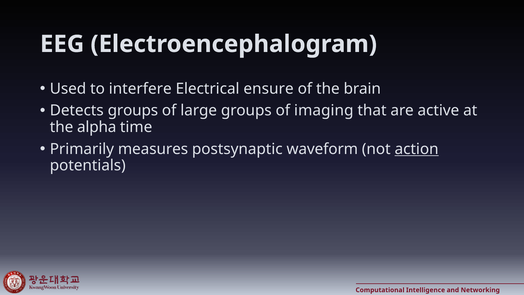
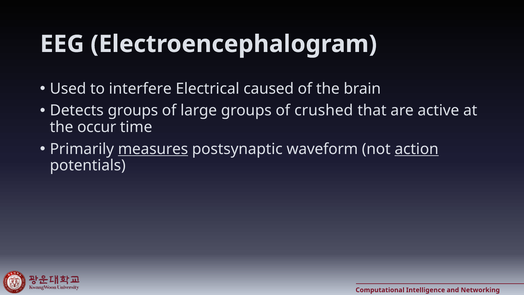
ensure: ensure -> caused (269, 89)
imaging: imaging -> crushed (324, 111)
alpha: alpha -> occur (97, 127)
measures underline: none -> present (153, 149)
